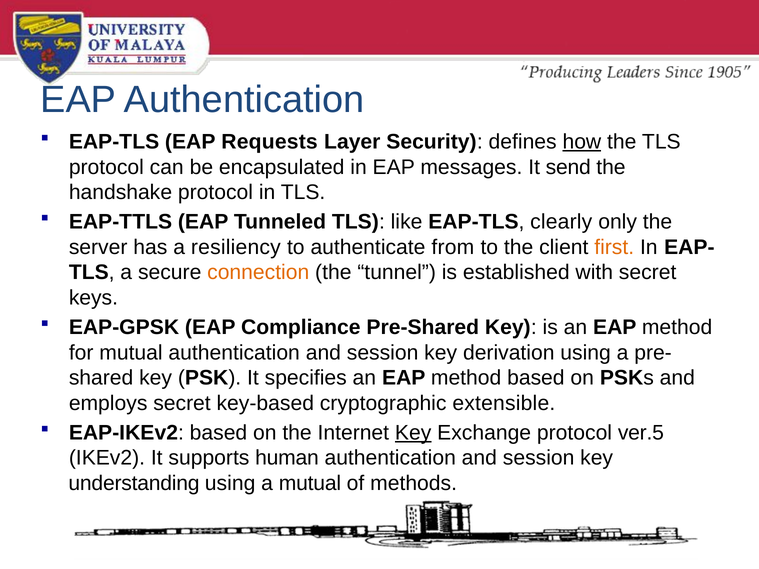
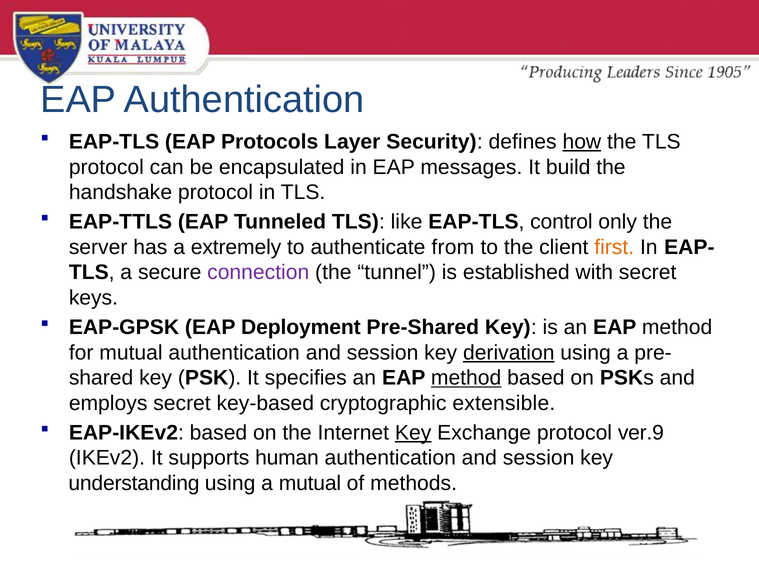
Requests: Requests -> Protocols (270, 142)
send: send -> build (568, 167)
clearly: clearly -> control (561, 222)
resiliency: resiliency -> extremely (236, 247)
connection colour: orange -> purple (258, 273)
Compliance: Compliance -> Deployment (301, 327)
derivation underline: none -> present (509, 353)
method underline: none -> present (466, 378)
ver.5: ver.5 -> ver.9 (641, 433)
